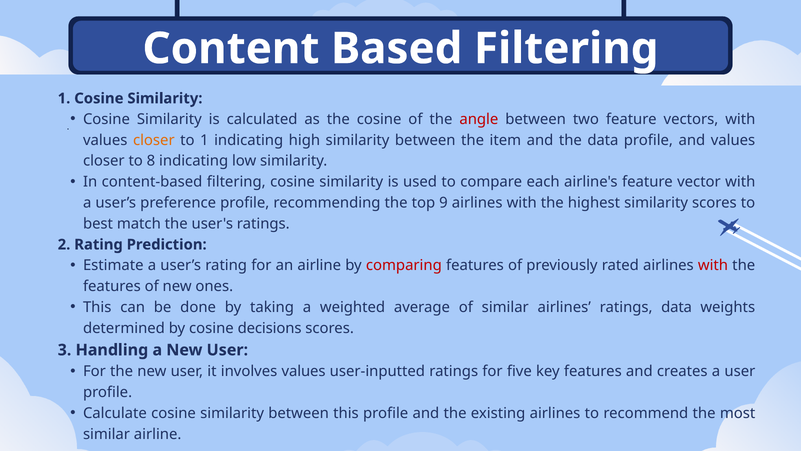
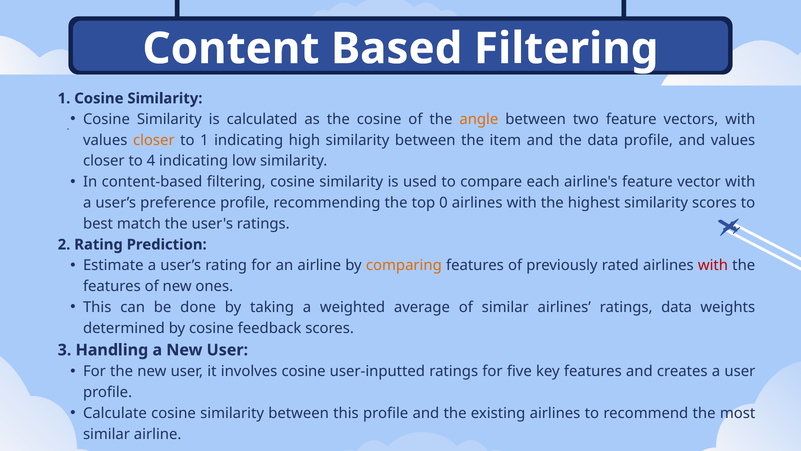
angle colour: red -> orange (479, 119)
8: 8 -> 4 (151, 161)
9: 9 -> 0 (443, 203)
comparing colour: red -> orange (404, 265)
decisions: decisions -> feedback (270, 328)
involves values: values -> cosine (304, 371)
